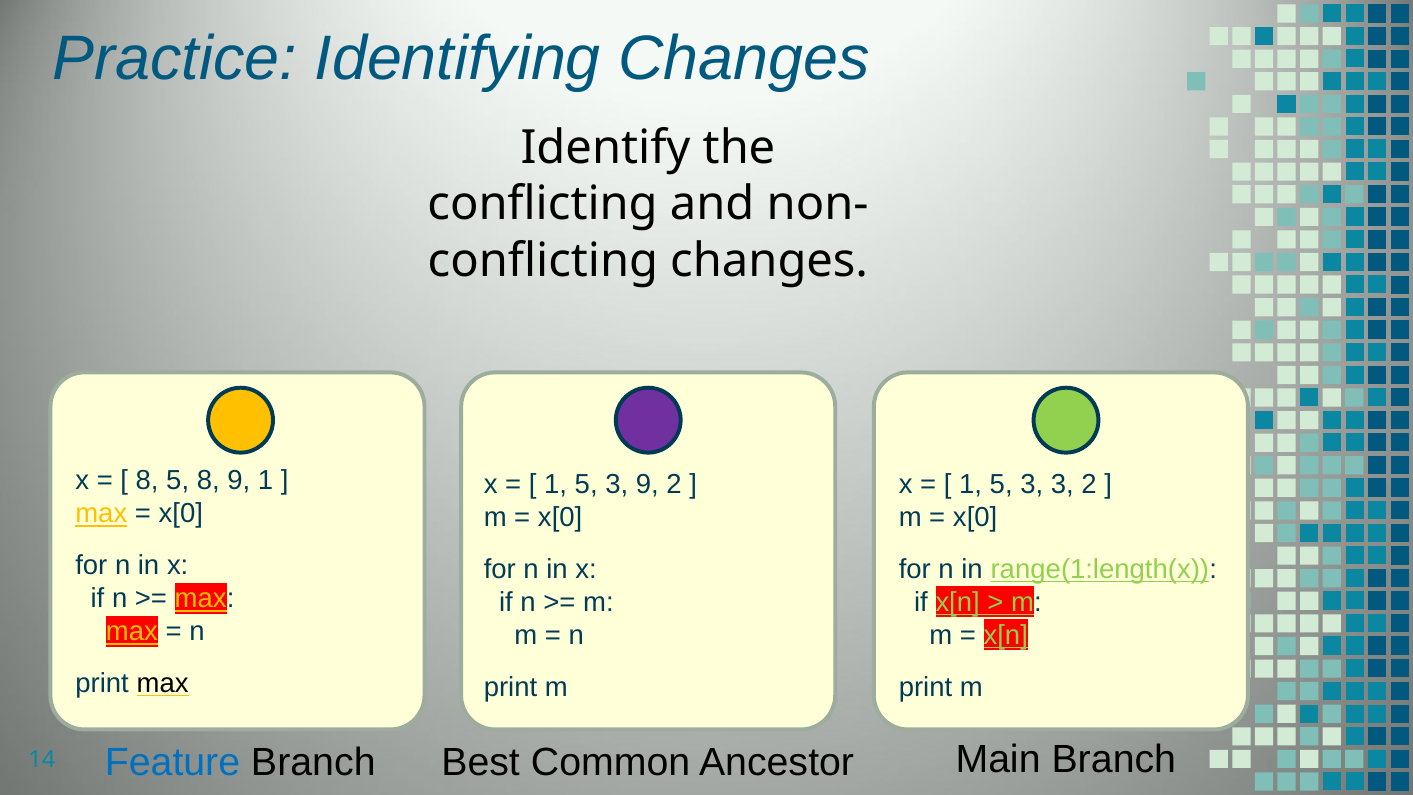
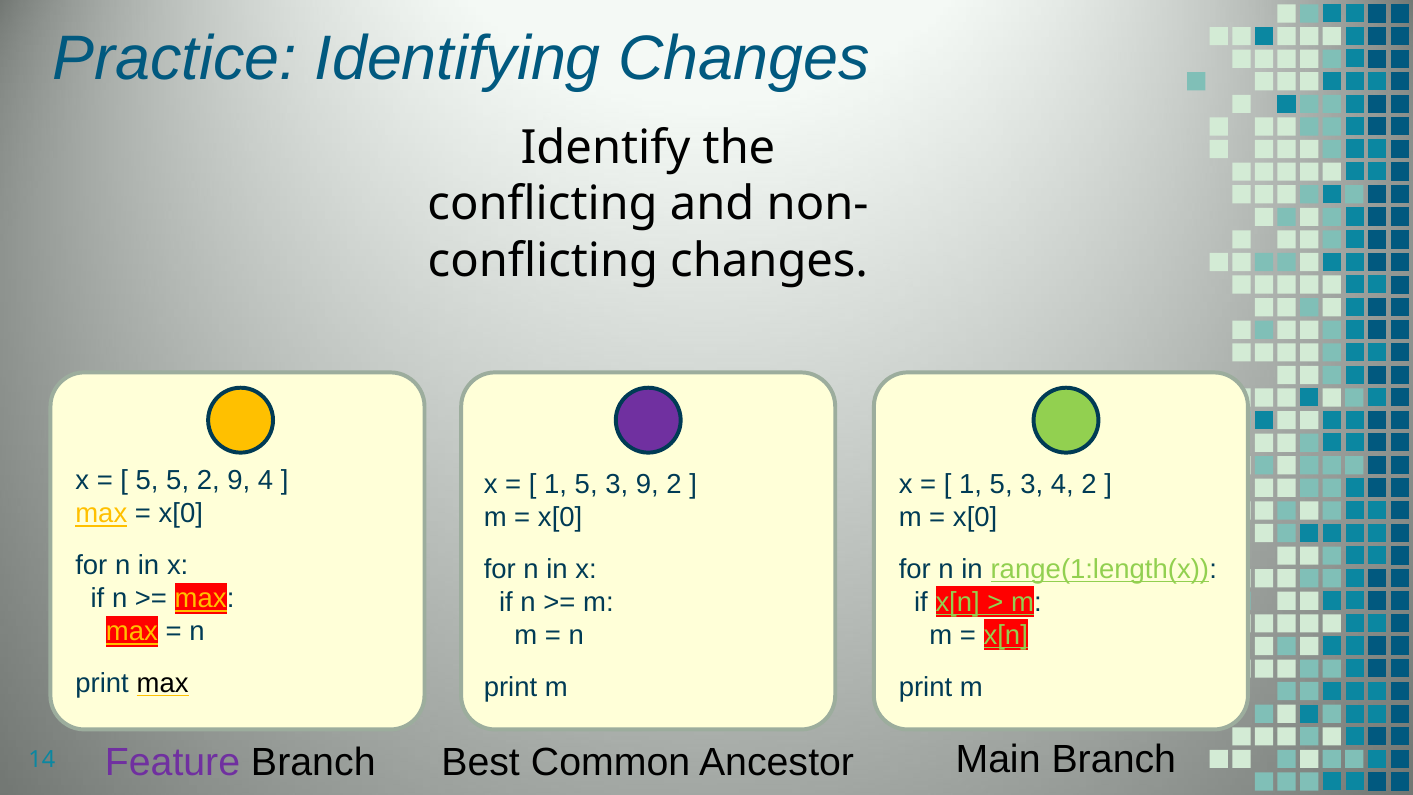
8: 8 -> 5 (147, 481)
5 8: 8 -> 2 (208, 481)
9 1: 1 -> 4 (266, 481)
3 3: 3 -> 4 (1062, 484)
Feature colour: blue -> purple (173, 762)
